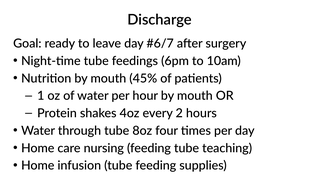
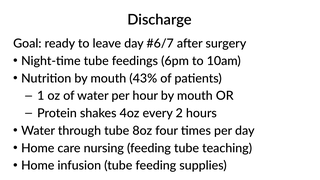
45%: 45% -> 43% (143, 78)
